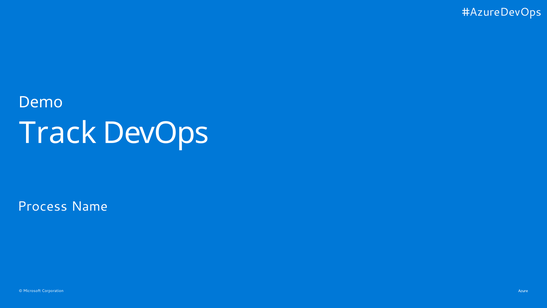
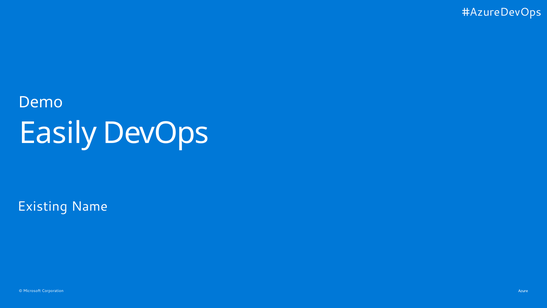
Track: Track -> Easily (58, 133)
Process: Process -> Existing (42, 206)
